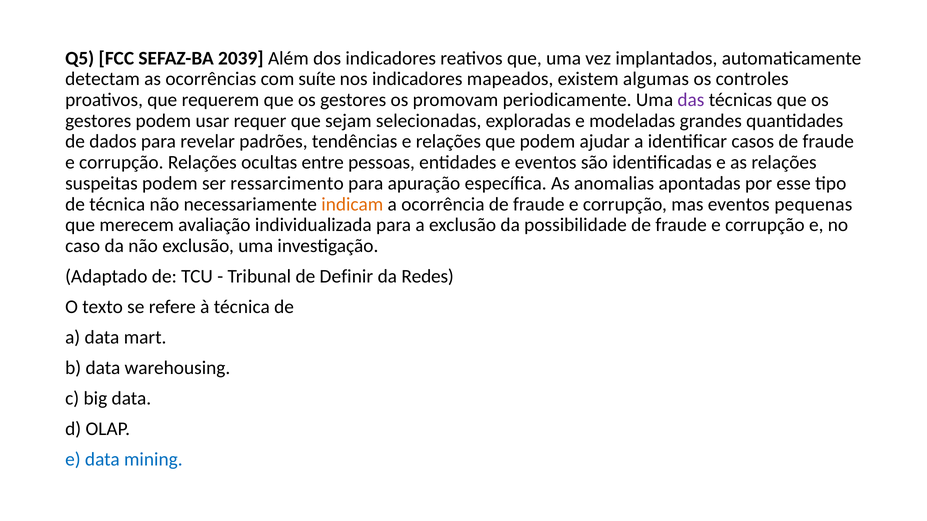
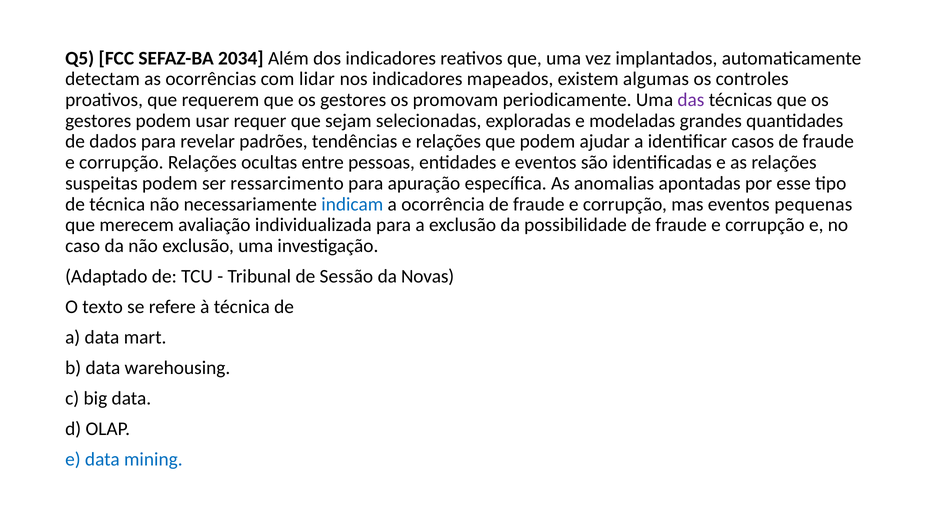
2039: 2039 -> 2034 (241, 58)
suíte: suíte -> lidar (317, 79)
indicam colour: orange -> blue (352, 204)
Definir: Definir -> Sessão (346, 277)
Redes: Redes -> Novas (428, 277)
